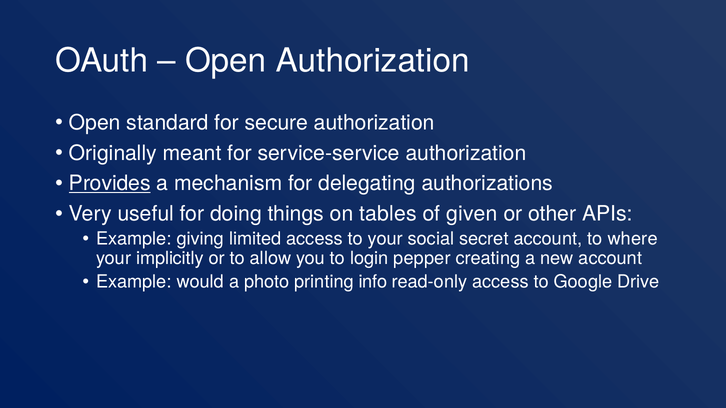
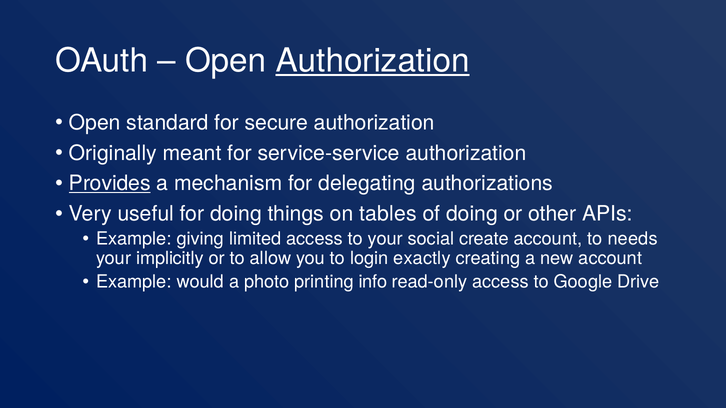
Authorization underline: none -> present (373, 61)
of given: given -> doing (472, 214)
secret: secret -> create (484, 239)
where: where -> needs (633, 239)
pepper: pepper -> exactly (422, 259)
